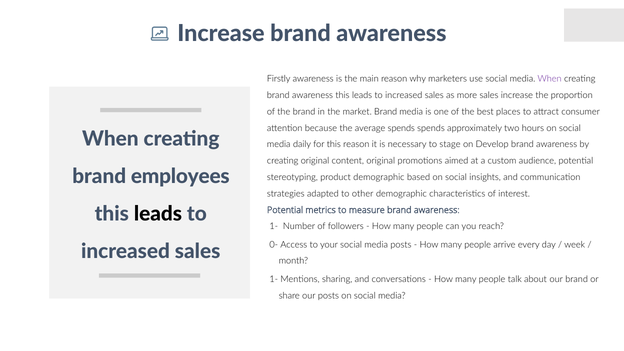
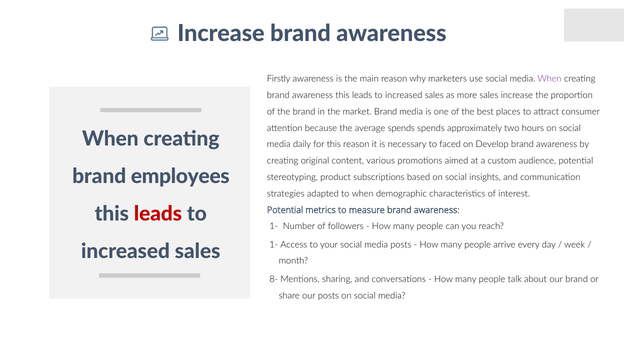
stage: stage -> faced (450, 144)
content original: original -> various (381, 161)
product demographic: demographic -> subscriptions (379, 177)
to other: other -> when (363, 194)
leads colour: black -> red (158, 214)
0-: 0- -> 1- (274, 245)
1-: 1- -> 8- (274, 279)
